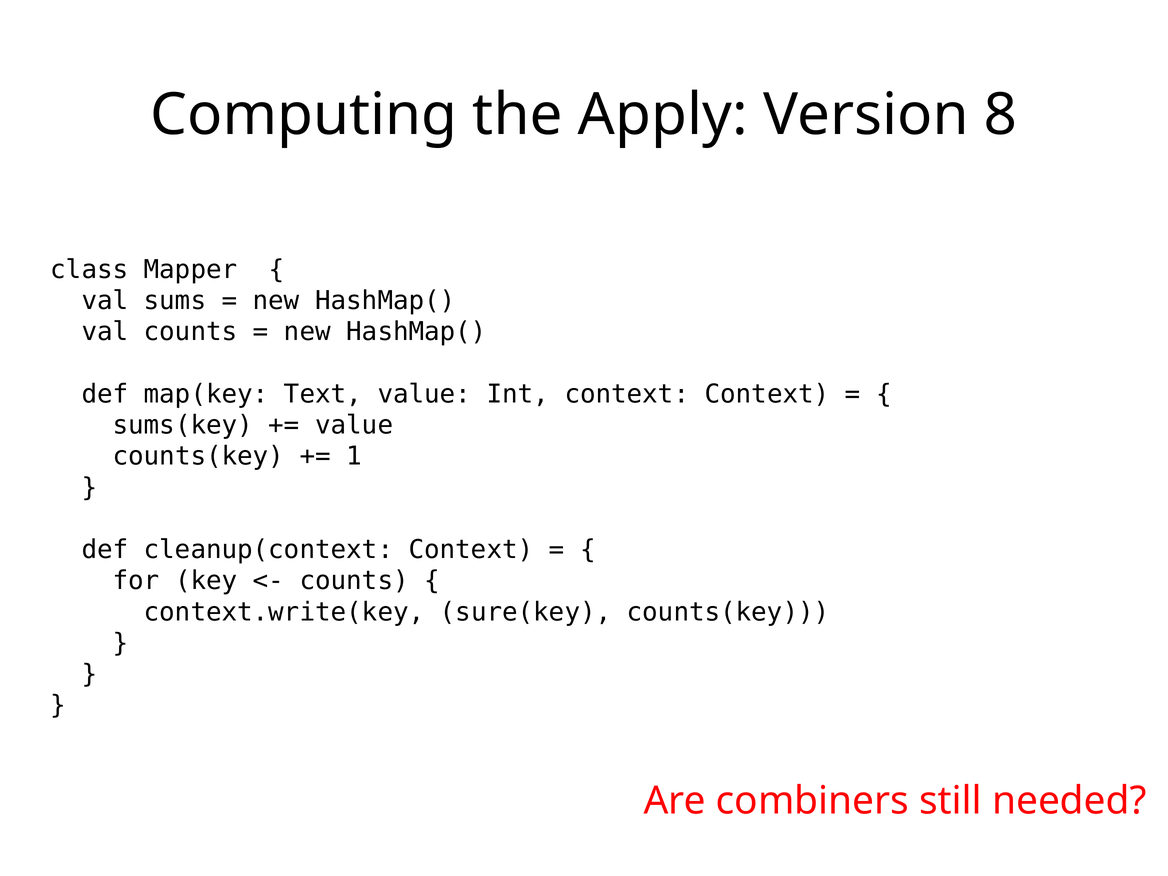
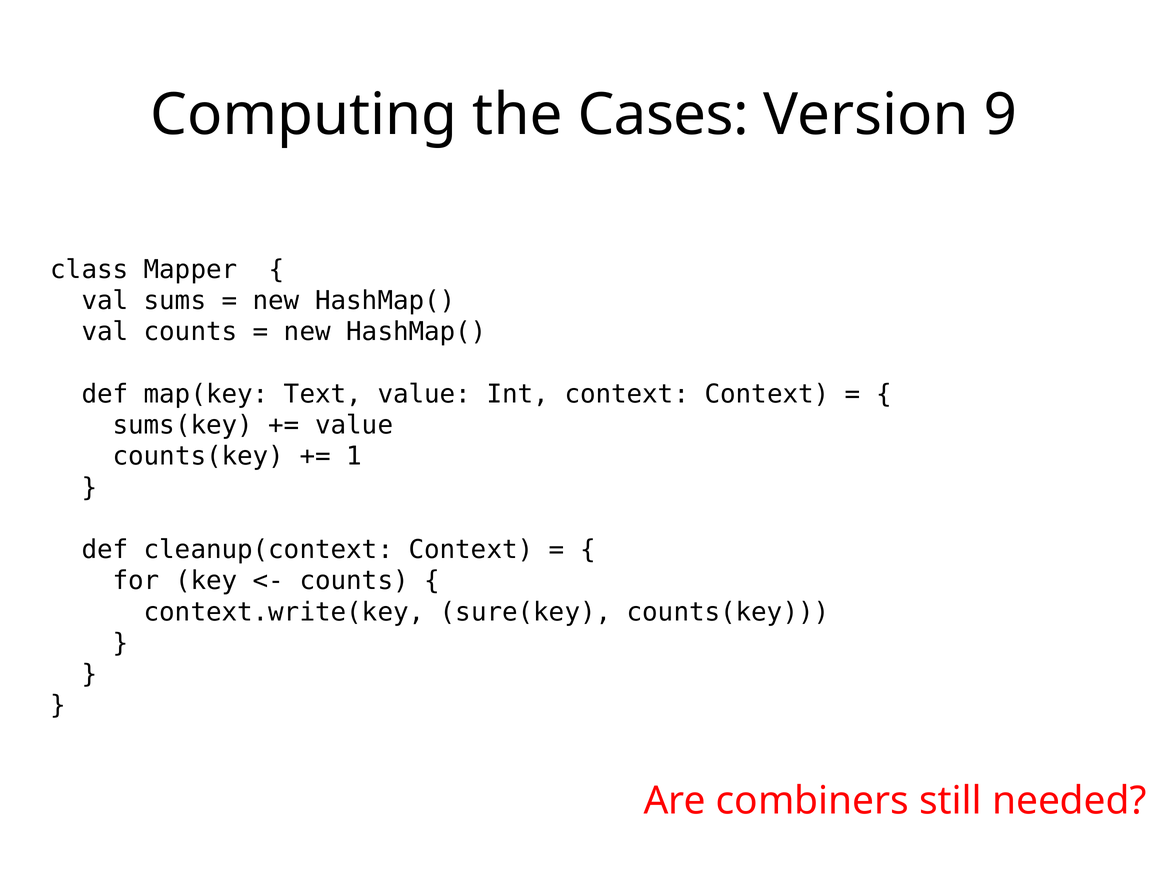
Apply: Apply -> Cases (663, 115)
8: 8 -> 9 (1000, 115)
